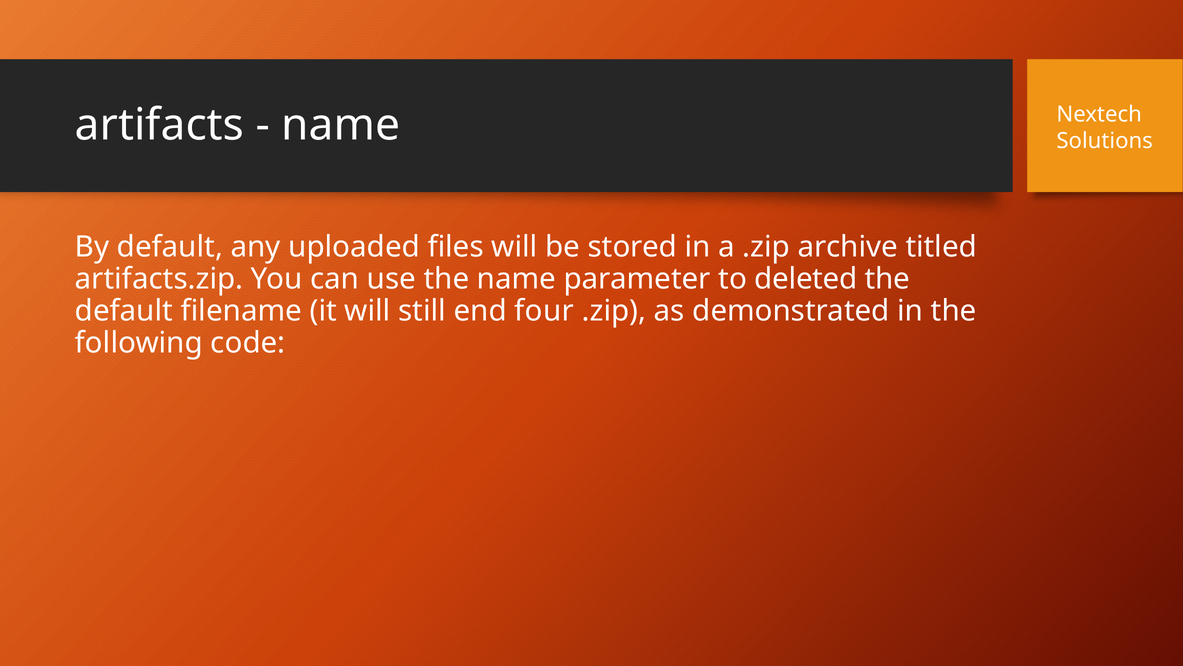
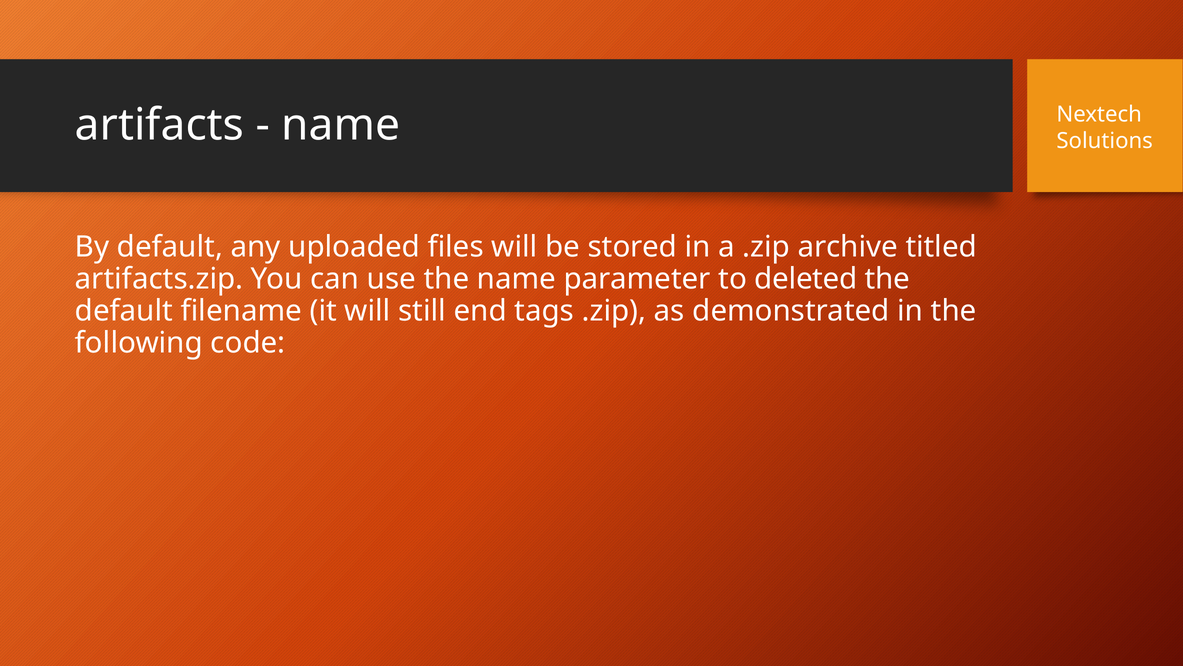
four: four -> tags (544, 311)
